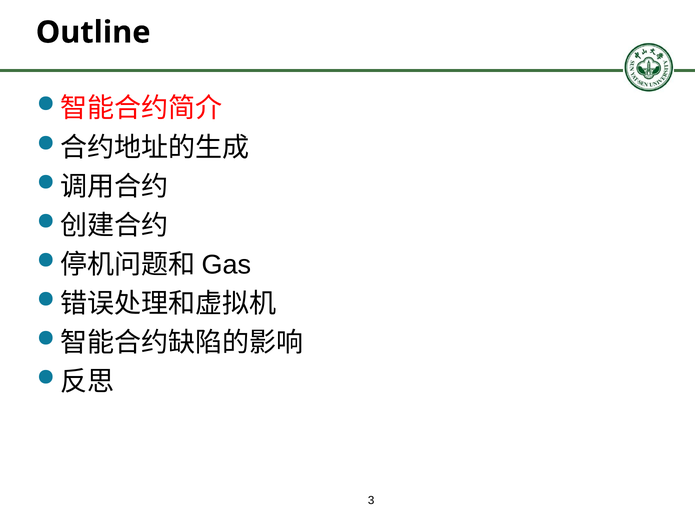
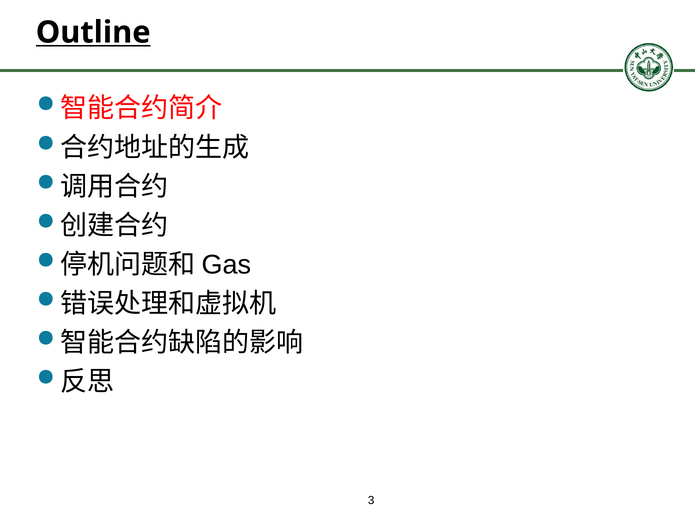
Outline underline: none -> present (93, 32)
